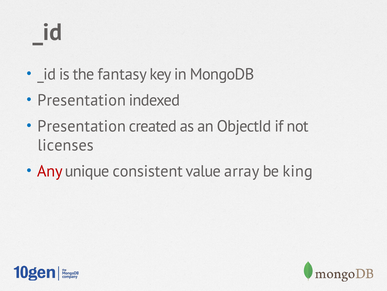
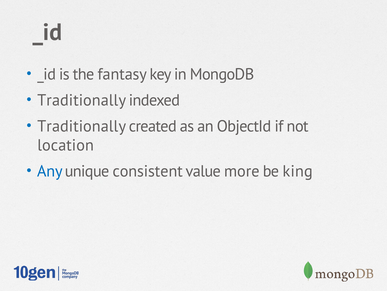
Presentation: Presentation -> Traditionally (82, 100)
Presentation: Presentation -> Traditionally (82, 126)
licenses: licenses -> location (66, 145)
Any colour: red -> blue (50, 171)
array: array -> more (242, 171)
